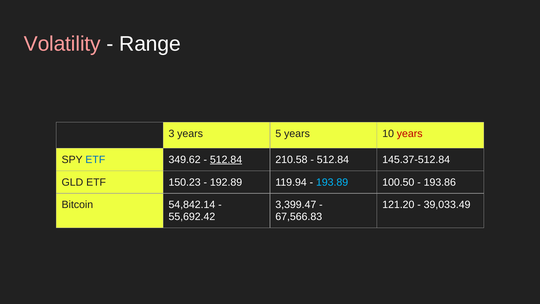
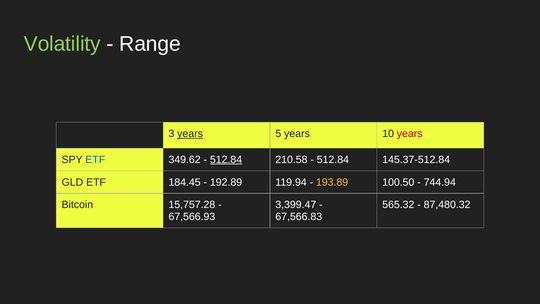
Volatility colour: pink -> light green (62, 44)
years underline: none -> present (190, 134)
150.23: 150.23 -> 184.45 (185, 182)
193.89 colour: light blue -> yellow (332, 182)
193.86: 193.86 -> 744.94 (440, 182)
54,842.14: 54,842.14 -> 15,757.28 (192, 205)
121.20: 121.20 -> 565.32 (398, 205)
39,033.49: 39,033.49 -> 87,480.32 (447, 205)
55,692.42: 55,692.42 -> 67,566.93 (192, 216)
